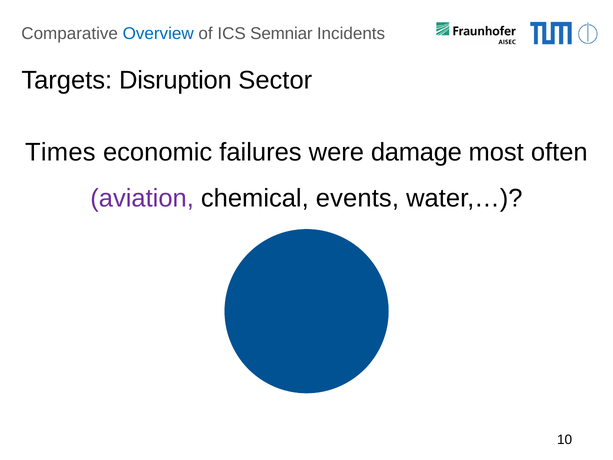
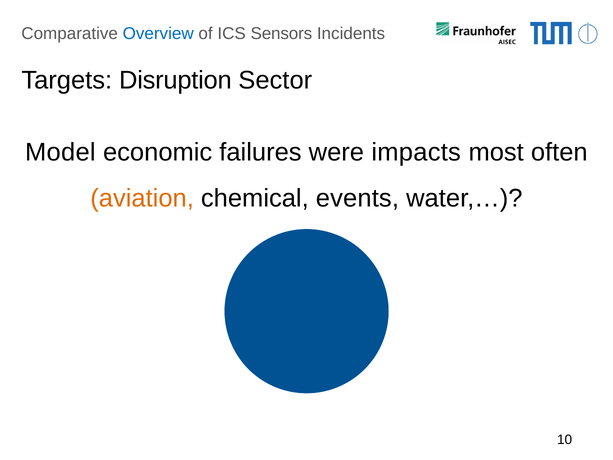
Semniar: Semniar -> Sensors (281, 34)
Times: Times -> Model (60, 152)
damage: damage -> impacts (416, 152)
aviation colour: purple -> orange (142, 198)
